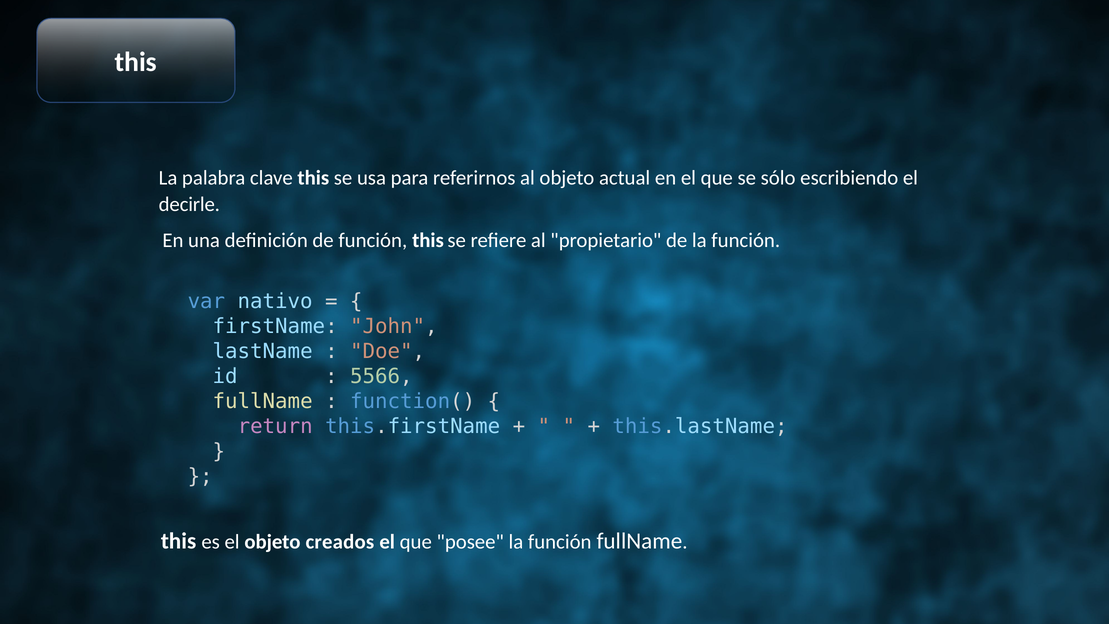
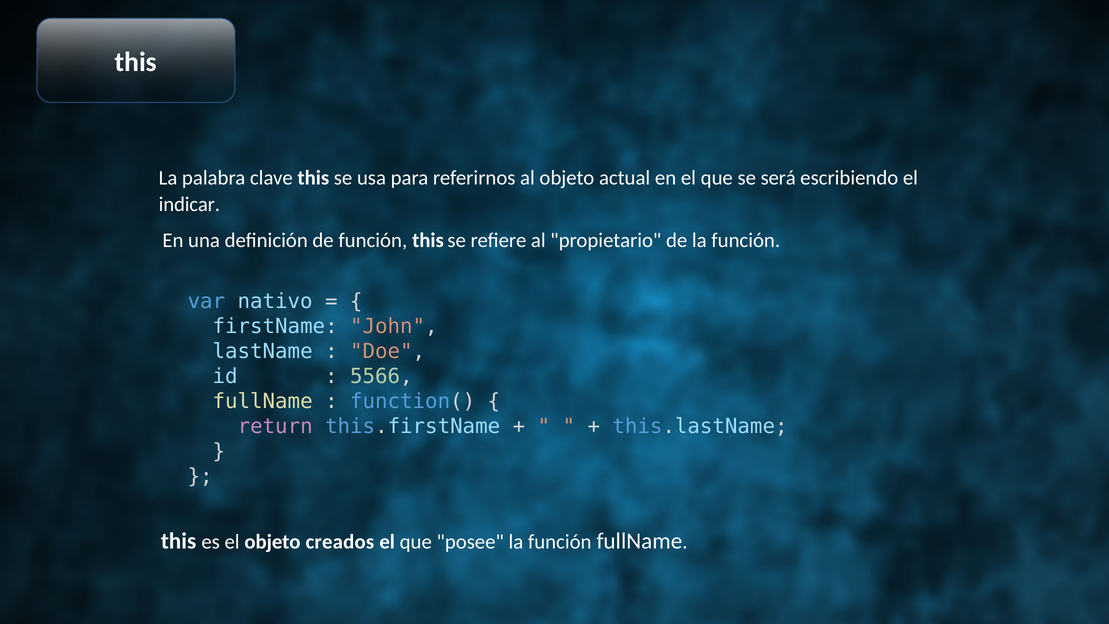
sólo: sólo -> será (778, 178)
decirle: decirle -> indicar (189, 204)
